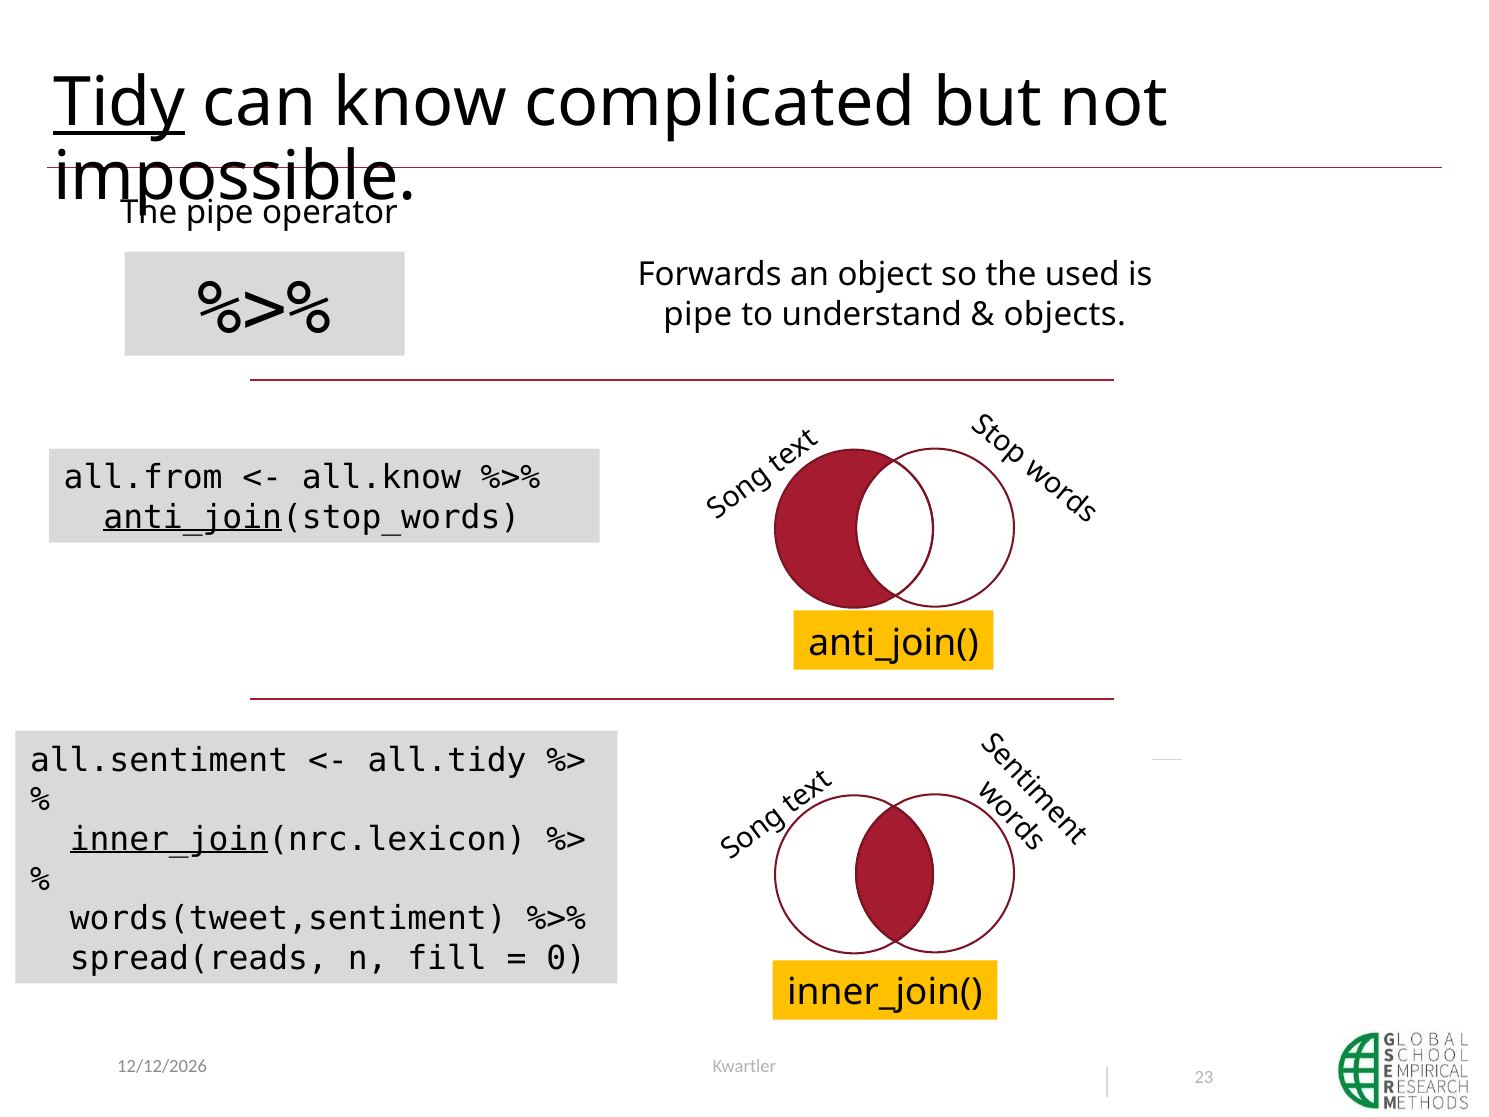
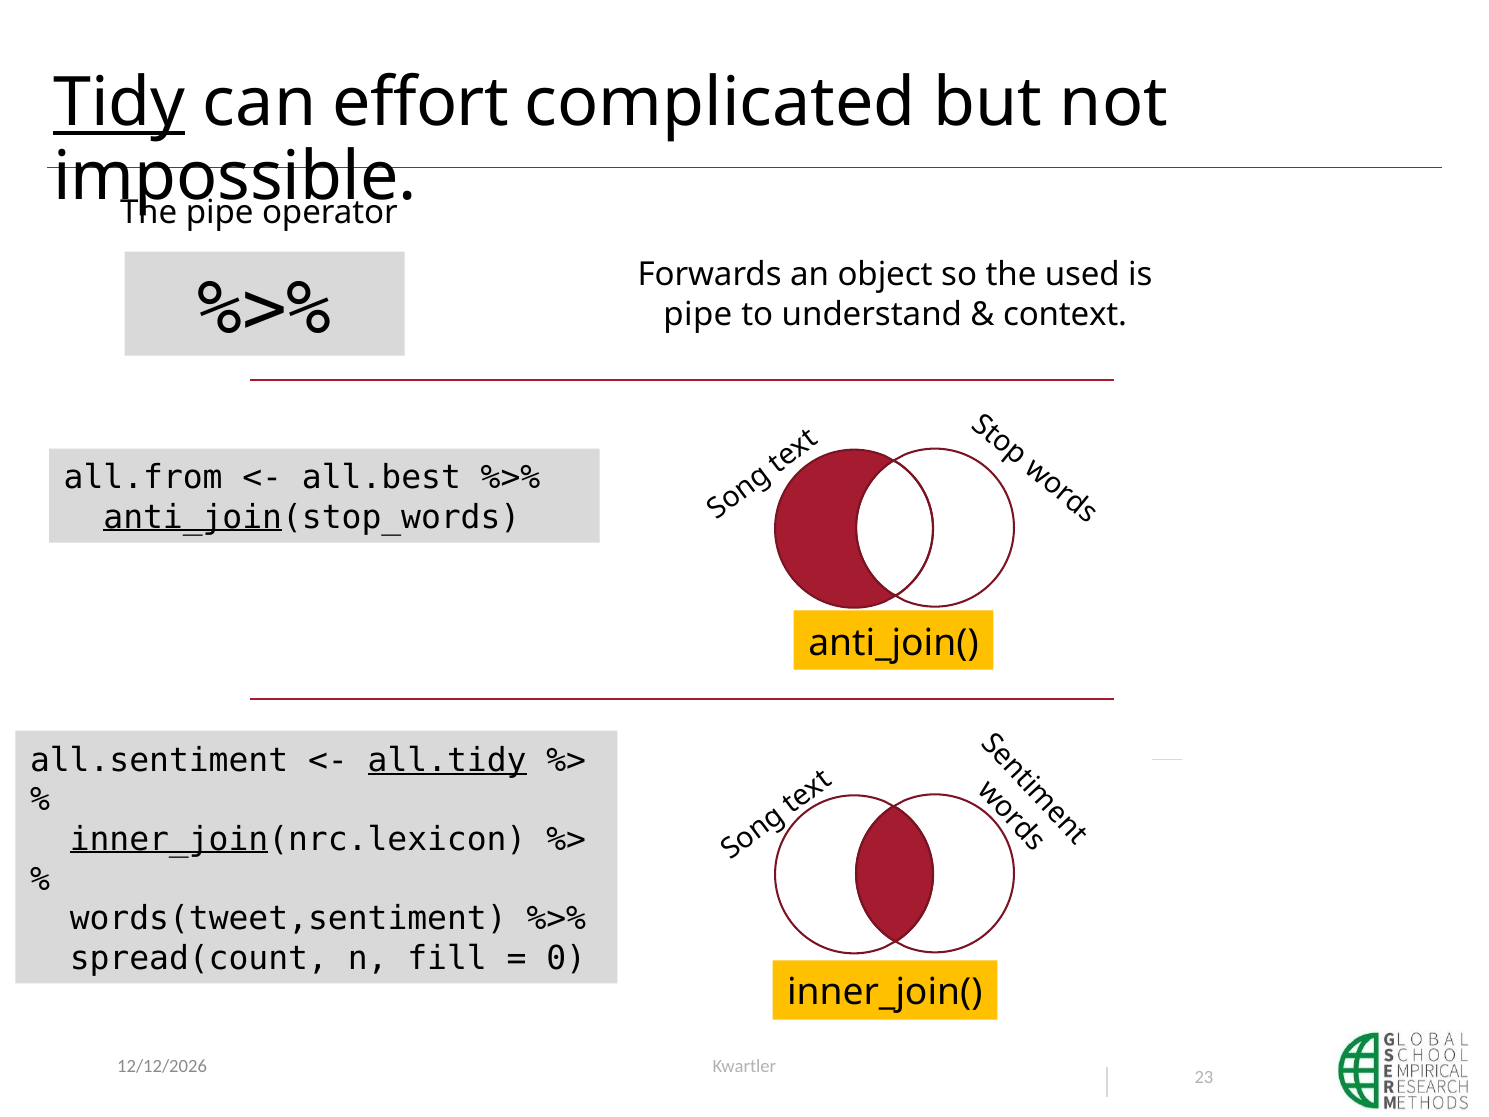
know: know -> effort (421, 103)
objects: objects -> context (1065, 314)
all.know: all.know -> all.best (381, 478)
all.tidy underline: none -> present (447, 760)
spread(reads: spread(reads -> spread(count (199, 958)
